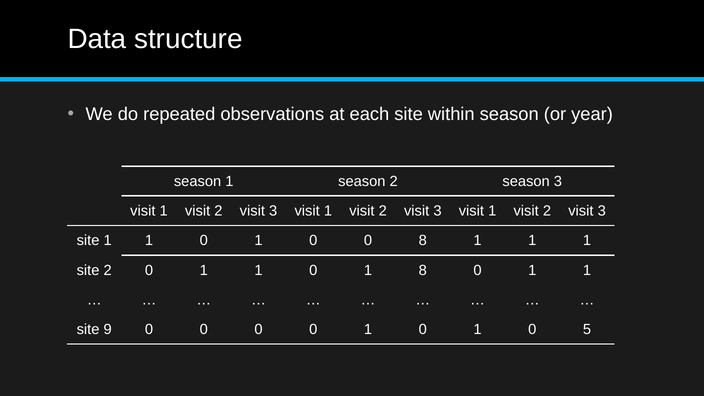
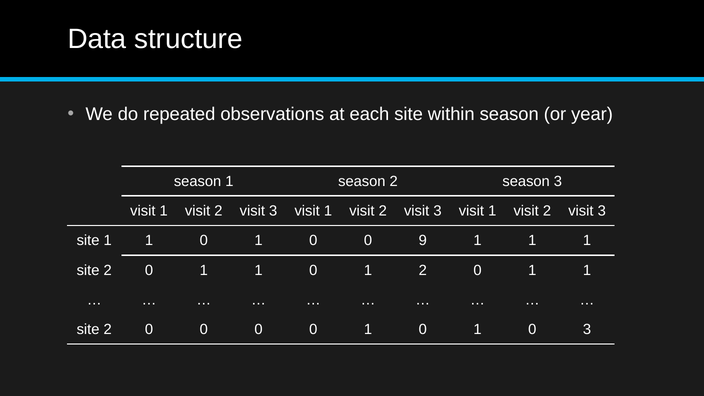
0 8: 8 -> 9 (423, 241)
1 8: 8 -> 2 (423, 270)
9: 9 -> 2 (108, 330)
0 5: 5 -> 3 (587, 330)
